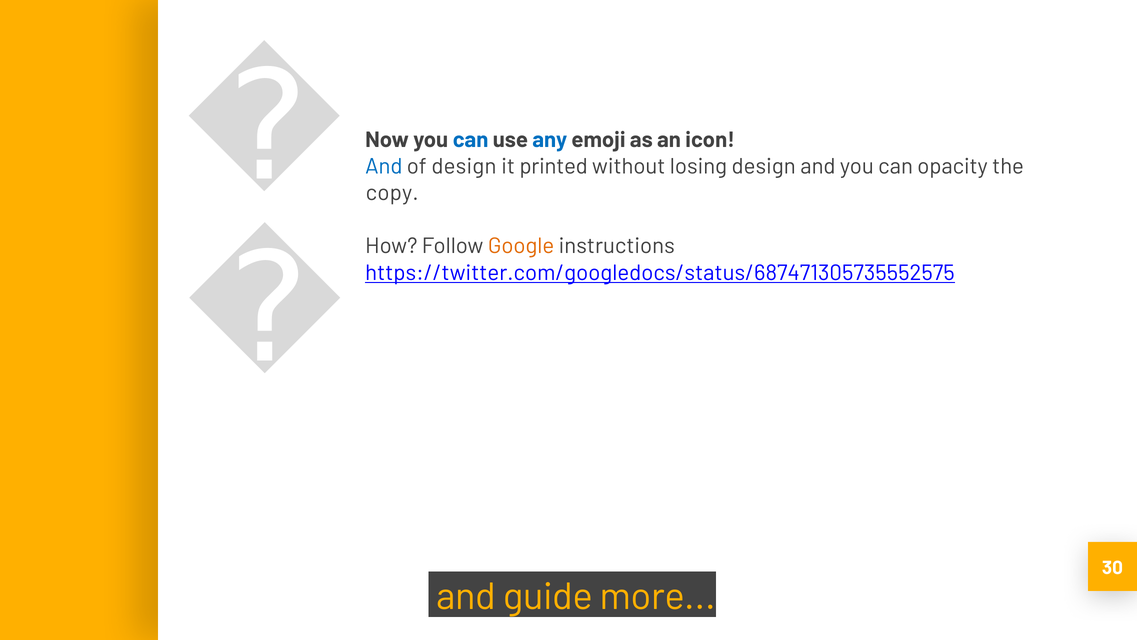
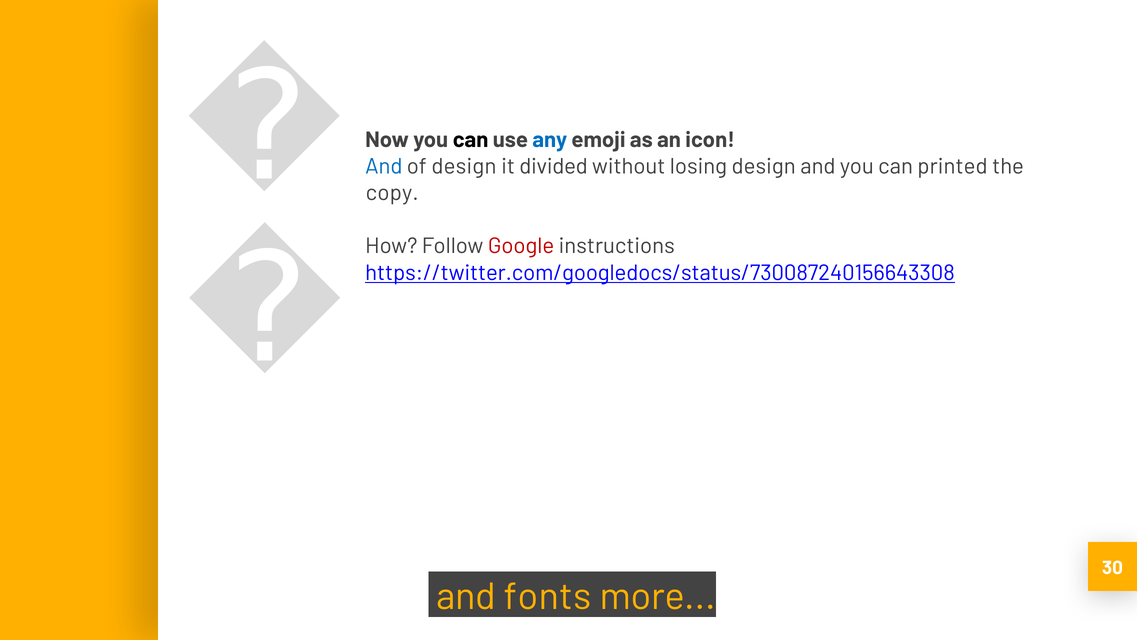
can colour: blue -> black (471, 140)
printed: printed -> divided (554, 166)
opacity: opacity -> printed (952, 166)
Google colour: orange -> red (521, 246)
https://twitter.com/googledocs/status/687471305735552575: https://twitter.com/googledocs/status/687471305735552575 -> https://twitter.com/googledocs/status/730087240156643308 (660, 273)
guide: guide -> fonts (548, 596)
